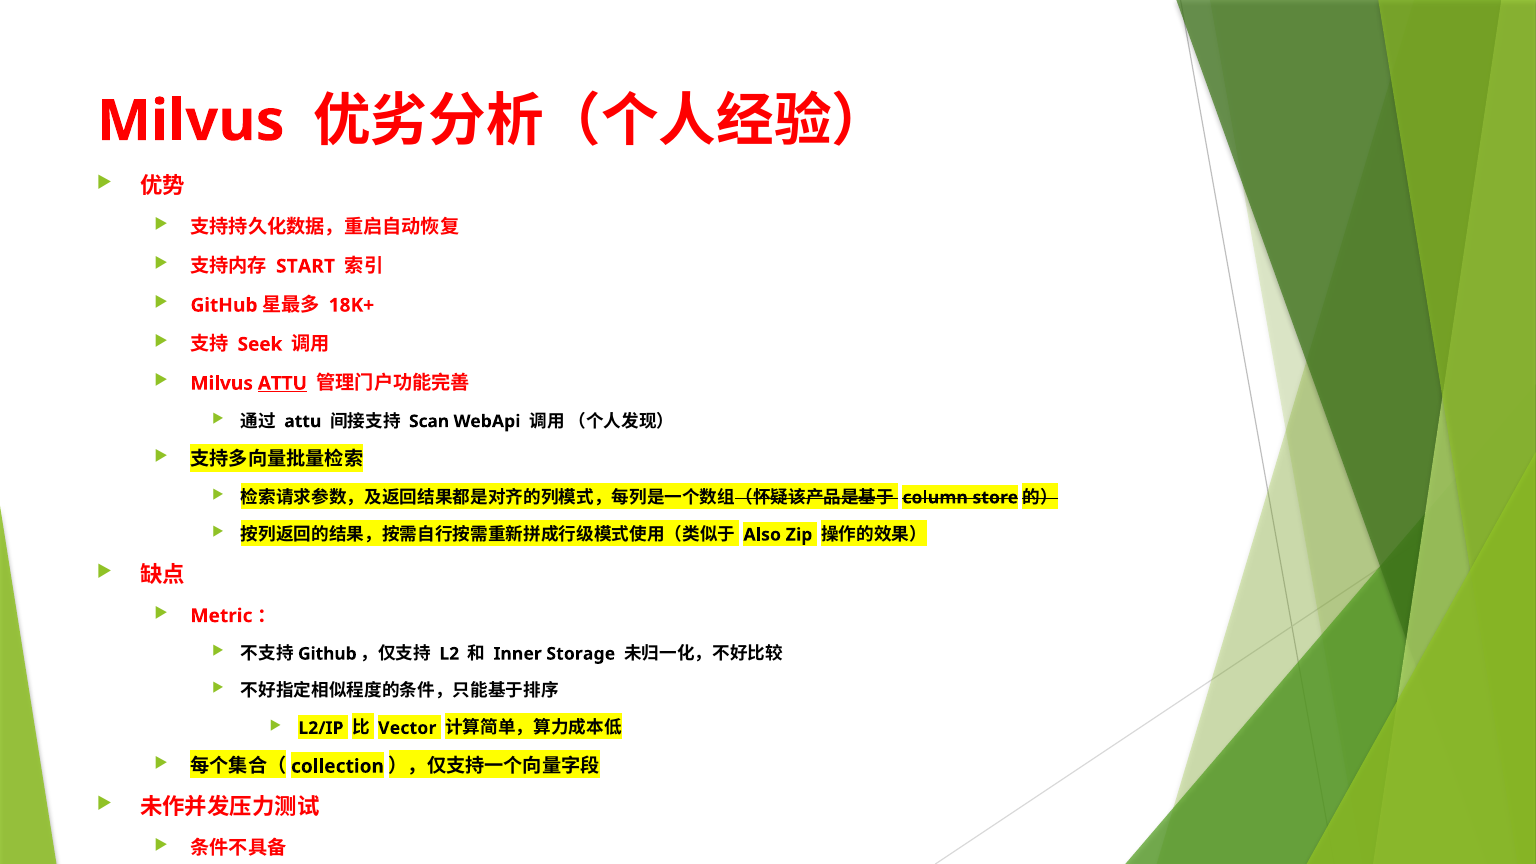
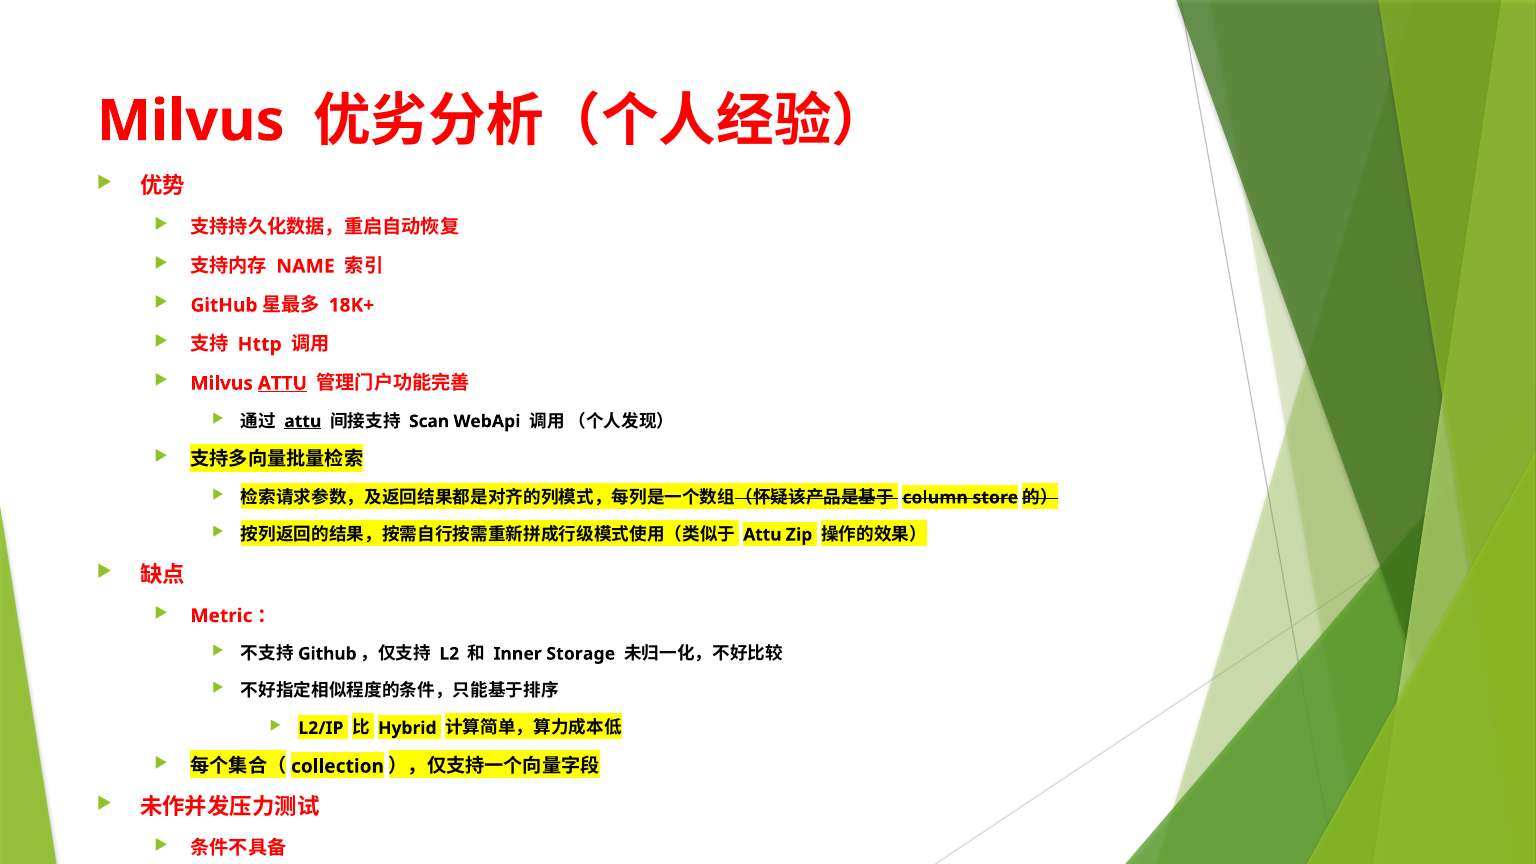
START: START -> NAME (306, 266)
Seek: Seek -> Http (260, 344)
attu underline: none -> present (303, 421)
Also: Also -> Attu (762, 535)
Vector: Vector -> Hybrid (407, 728)
